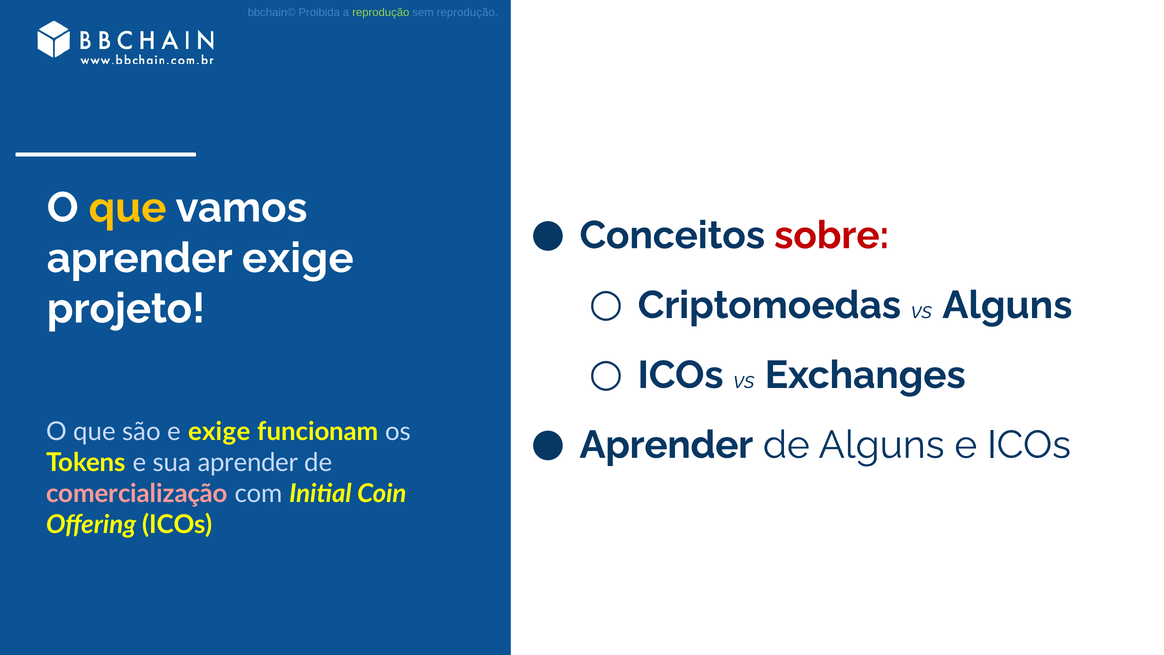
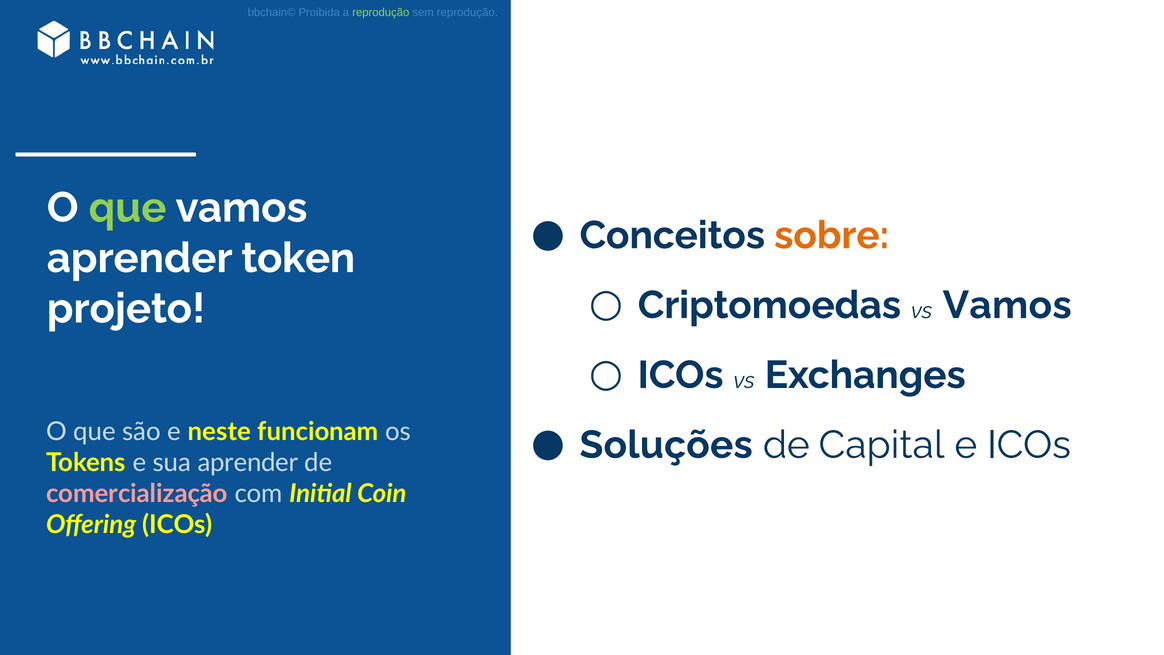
que colour: yellow -> light green (128, 208)
sobre colour: red -> orange (832, 235)
aprender exige: exige -> token (298, 258)
vs Alguns: Alguns -> Vamos (1007, 305)
e exige: exige -> neste (219, 431)
Aprender: Aprender -> Soluções (666, 445)
de Alguns: Alguns -> Capital (882, 445)
